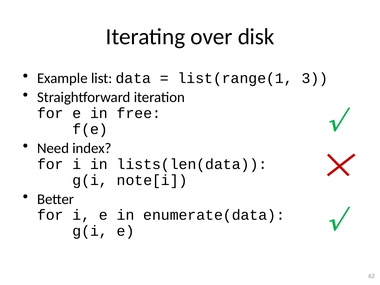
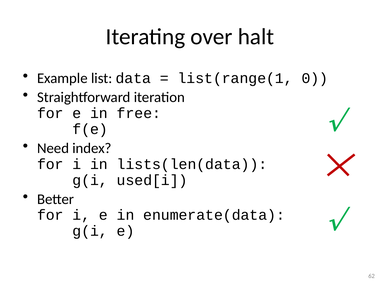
disk: disk -> halt (256, 37)
3: 3 -> 0 (315, 78)
note[i: note[i -> used[i (152, 180)
